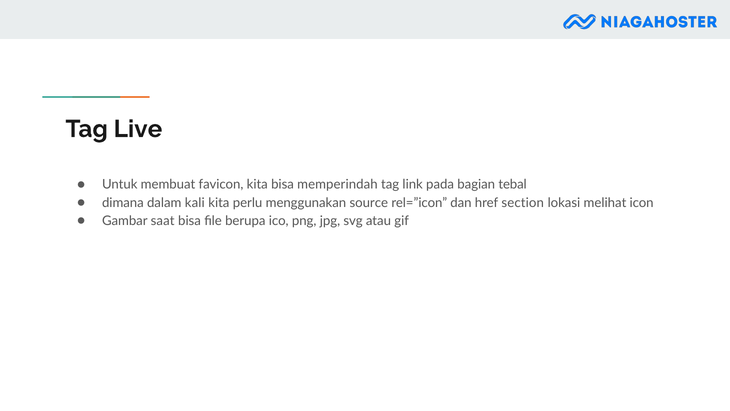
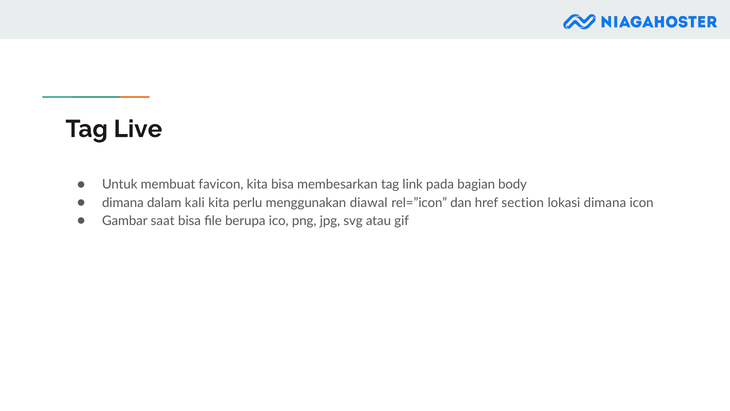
memperindah: memperindah -> membesarkan (337, 184)
tebal: tebal -> body (513, 184)
source: source -> diawal (369, 203)
lokasi melihat: melihat -> dimana (605, 203)
